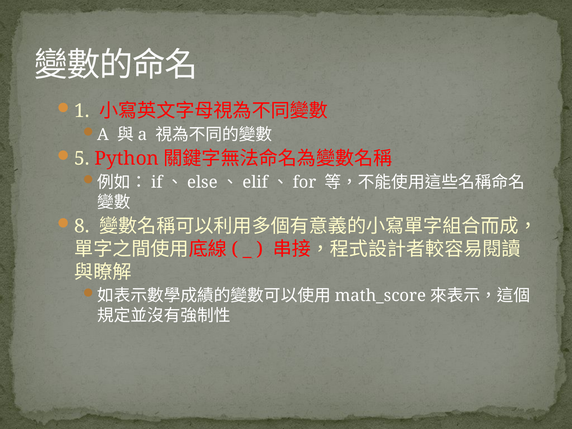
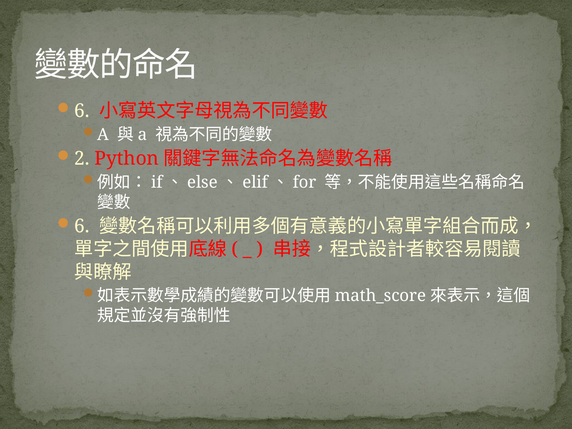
1: 1 -> 6 (82, 111)
5: 5 -> 2 (82, 159)
8: 8 -> 6 (82, 226)
